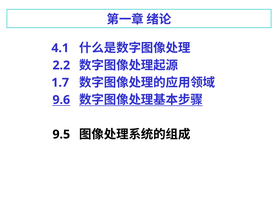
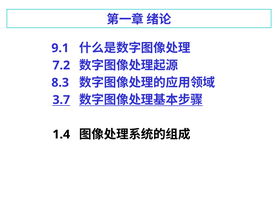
4.1: 4.1 -> 9.1 (60, 48)
2.2: 2.2 -> 7.2 (61, 65)
1.7: 1.7 -> 8.3 (60, 83)
9.6: 9.6 -> 3.7 (61, 100)
9.5: 9.5 -> 1.4 (61, 135)
